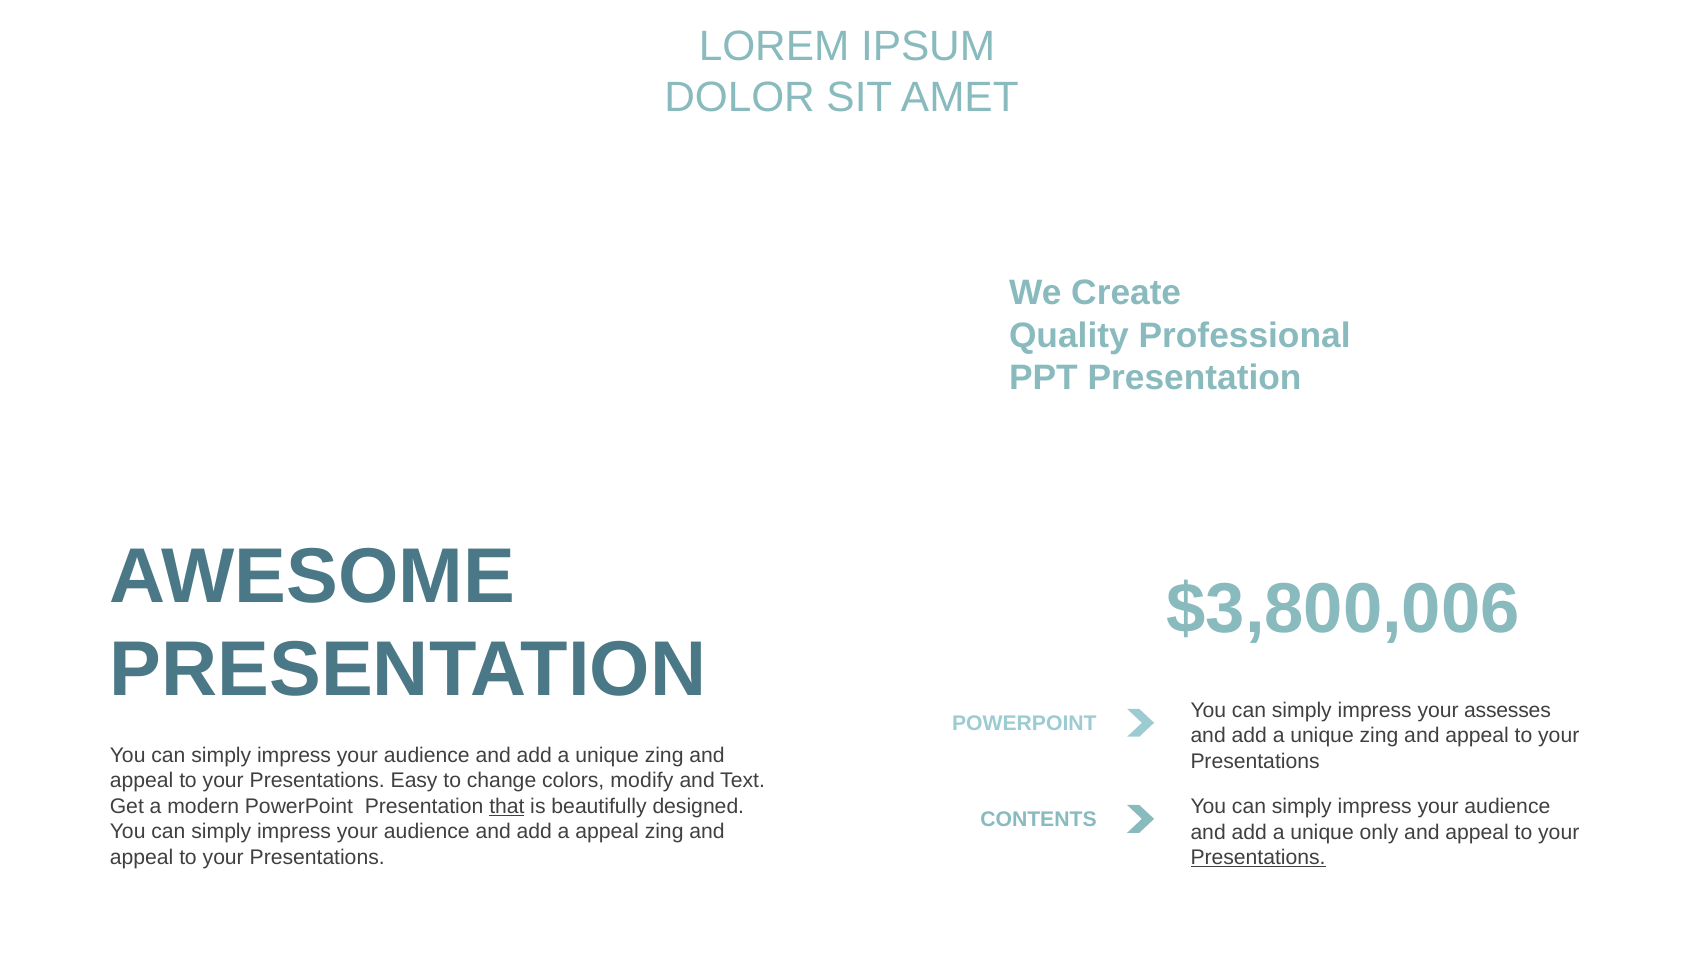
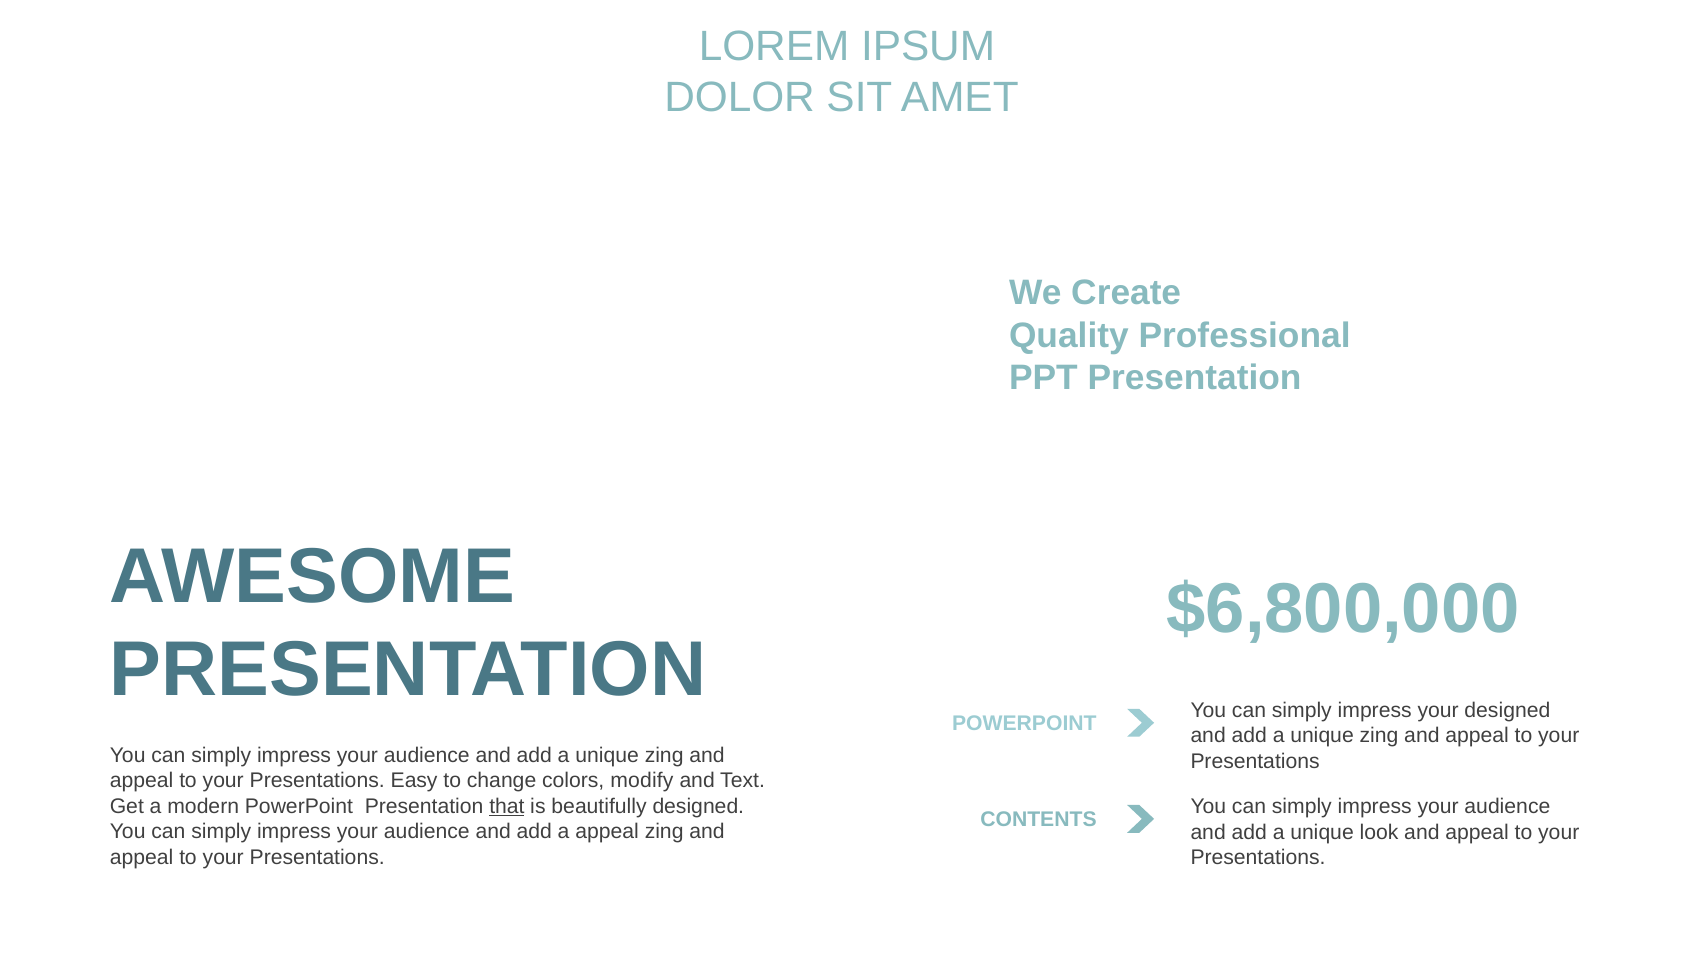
$3,800,006: $3,800,006 -> $6,800,000 (1343, 609)
your assesses: assesses -> designed (1507, 710)
only: only -> look (1379, 832)
Presentations underline: present -> none (1258, 857)
